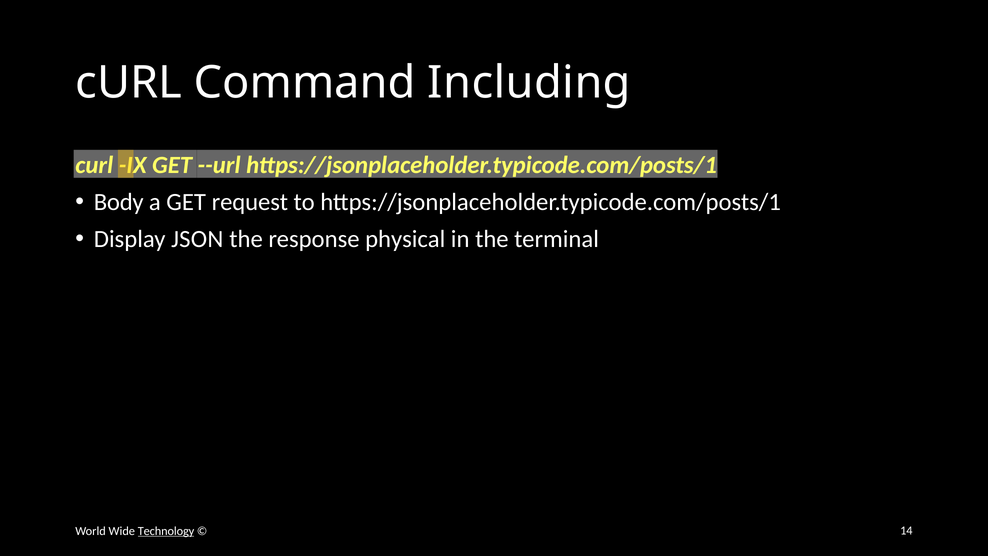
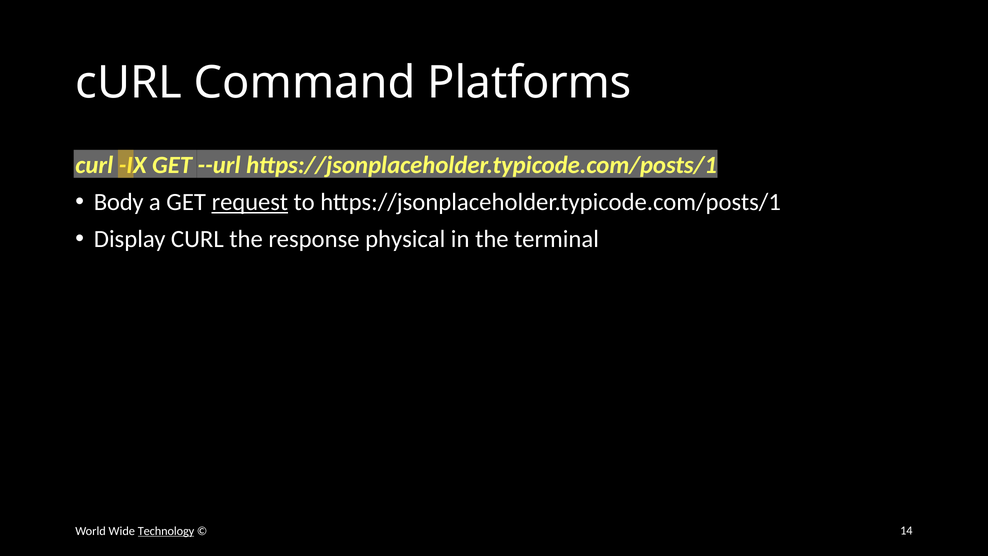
Including: Including -> Platforms (529, 83)
request underline: none -> present (250, 202)
Display JSON: JSON -> CURL (197, 239)
